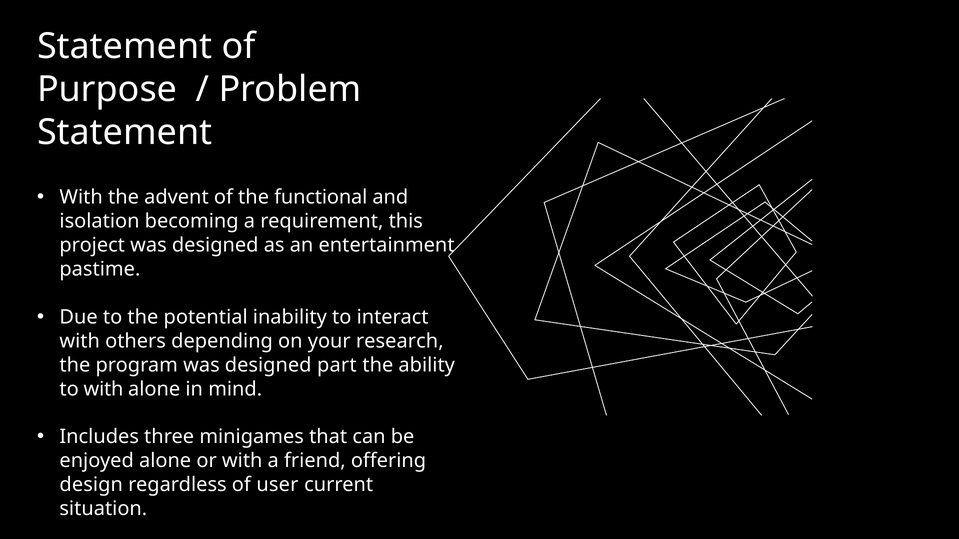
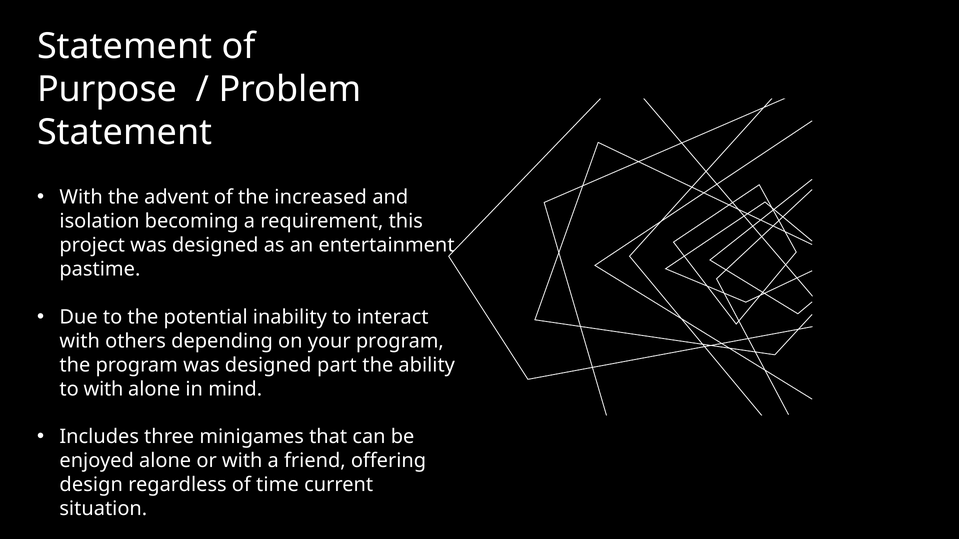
functional: functional -> increased (321, 197)
your research: research -> program (400, 341)
user: user -> time (277, 485)
